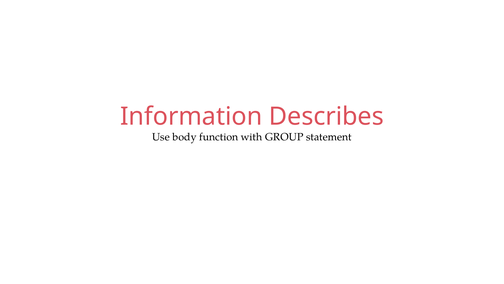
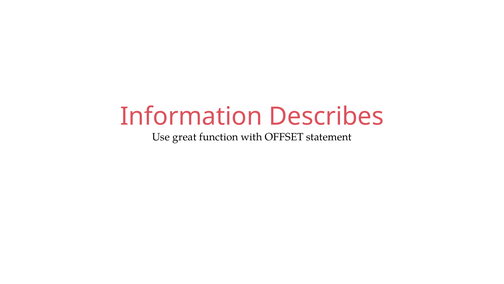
body: body -> great (185, 137)
GROUP: GROUP -> OFFSET (284, 137)
